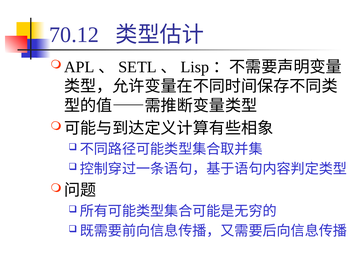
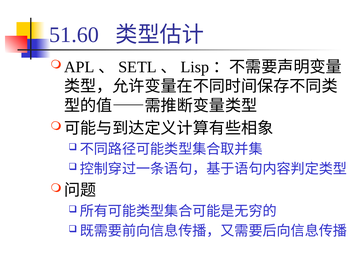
70.12: 70.12 -> 51.60 (74, 35)
